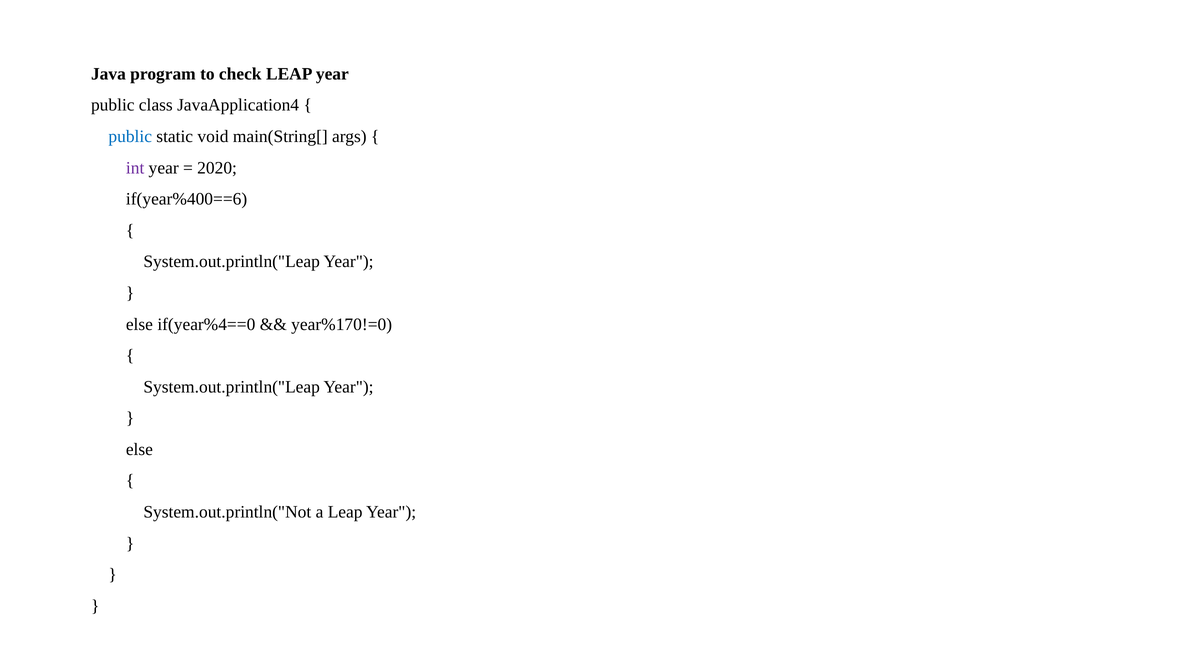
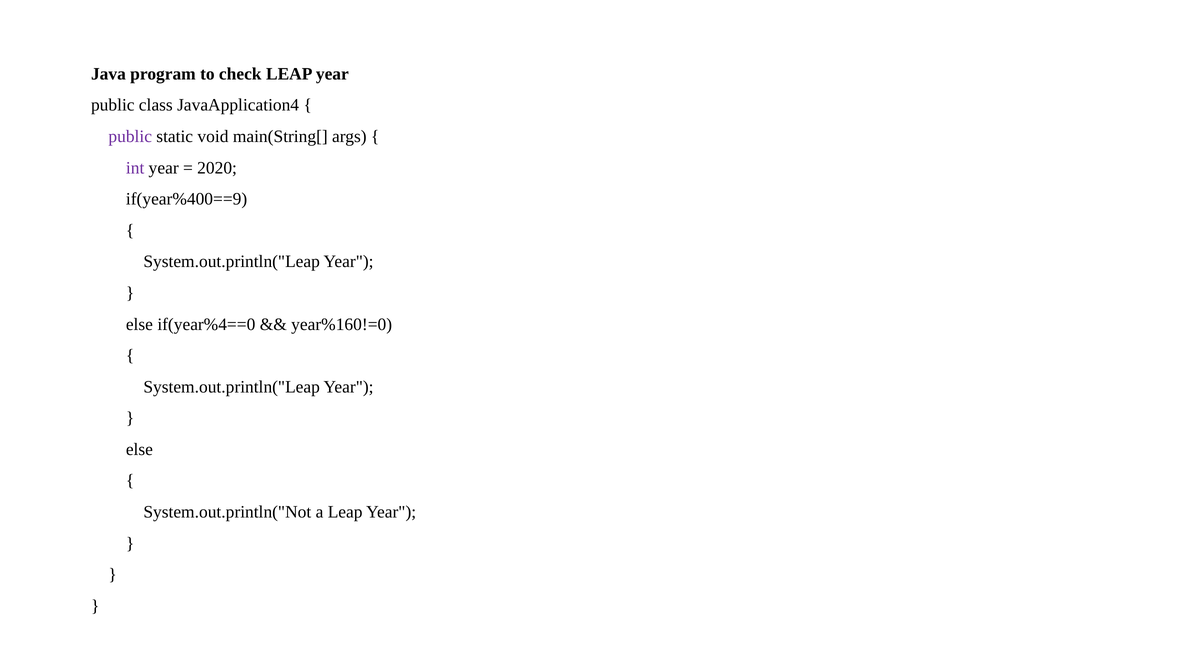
public colour: blue -> purple (130, 136)
if(year%400==6: if(year%400==6 -> if(year%400==9 (187, 199)
year%170!=0: year%170!=0 -> year%160!=0 (342, 324)
